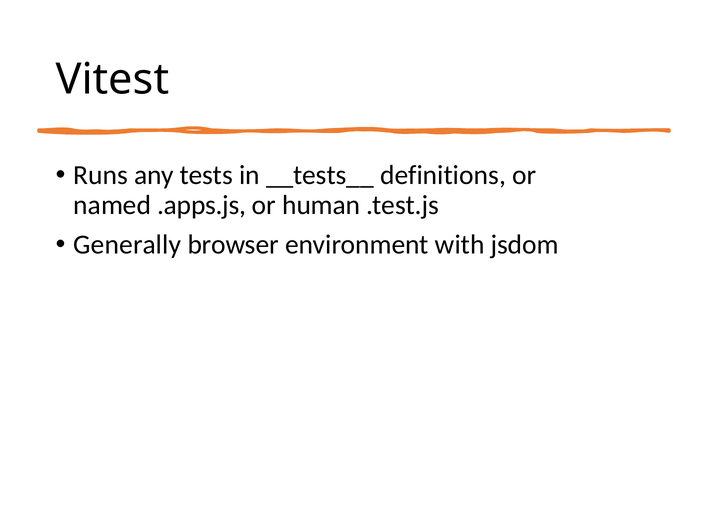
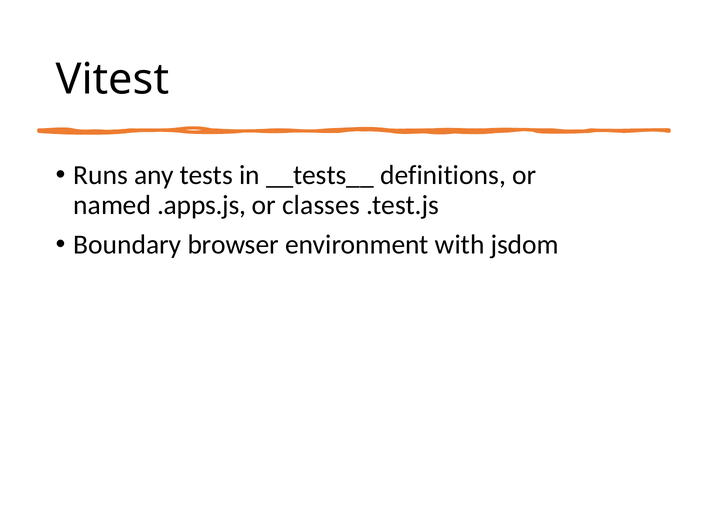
human: human -> classes (321, 205)
Generally: Generally -> Boundary (127, 245)
